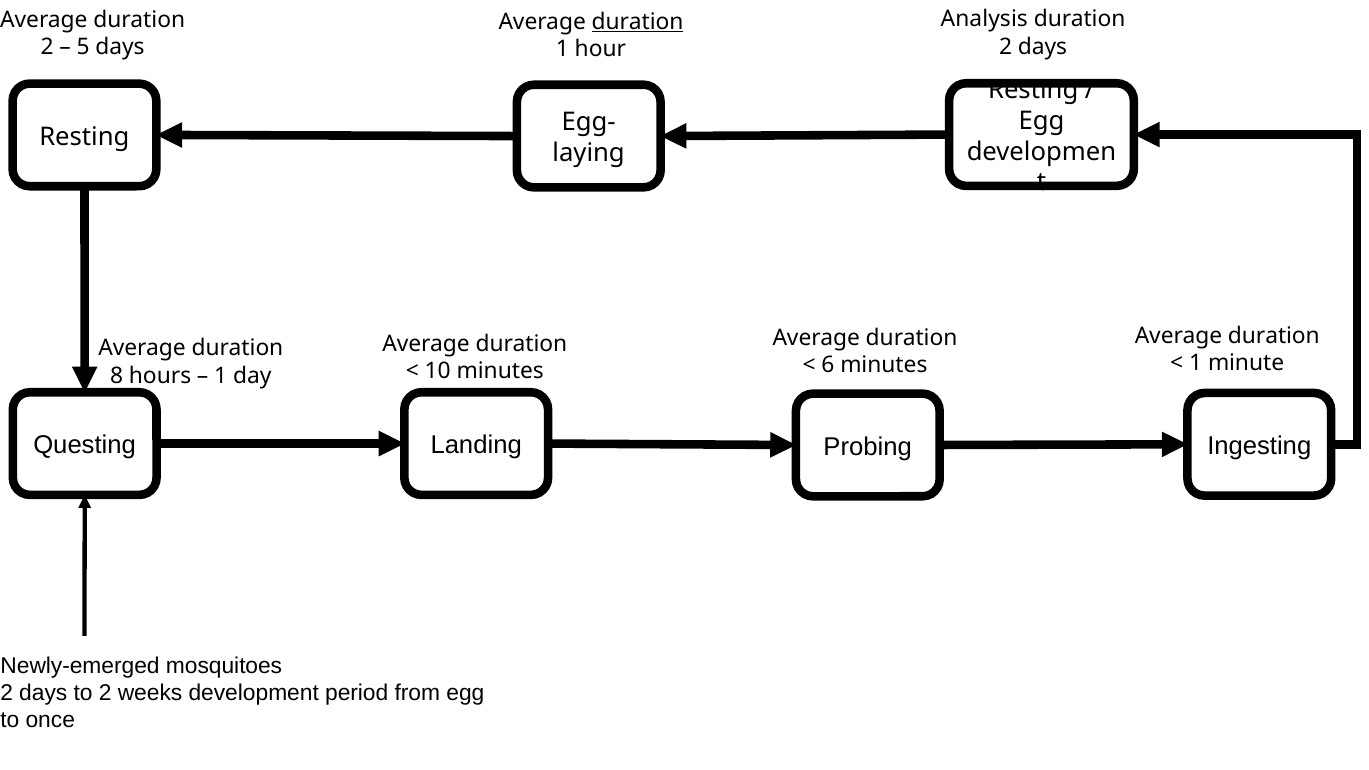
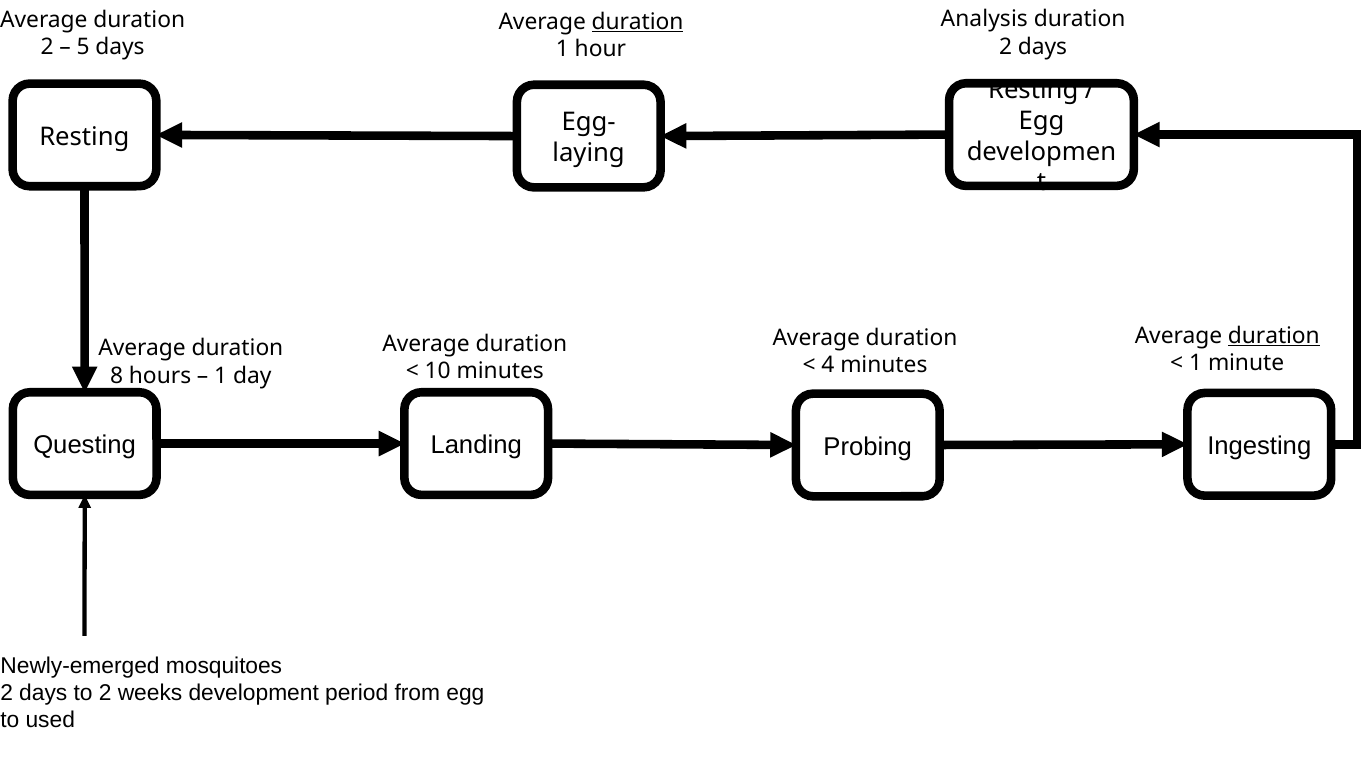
duration underline: none -> present (1274, 336)
6: 6 -> 4 (828, 365)
once: once -> used (50, 720)
